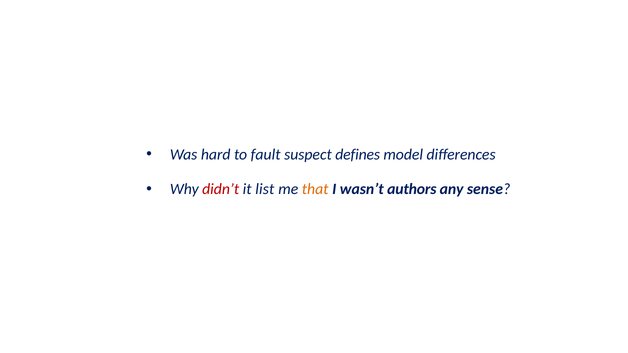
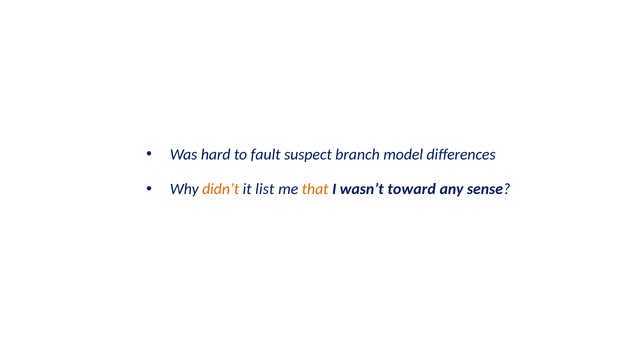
defines: defines -> branch (358, 155)
didn’t colour: red -> orange (221, 189)
authors: authors -> toward (412, 189)
